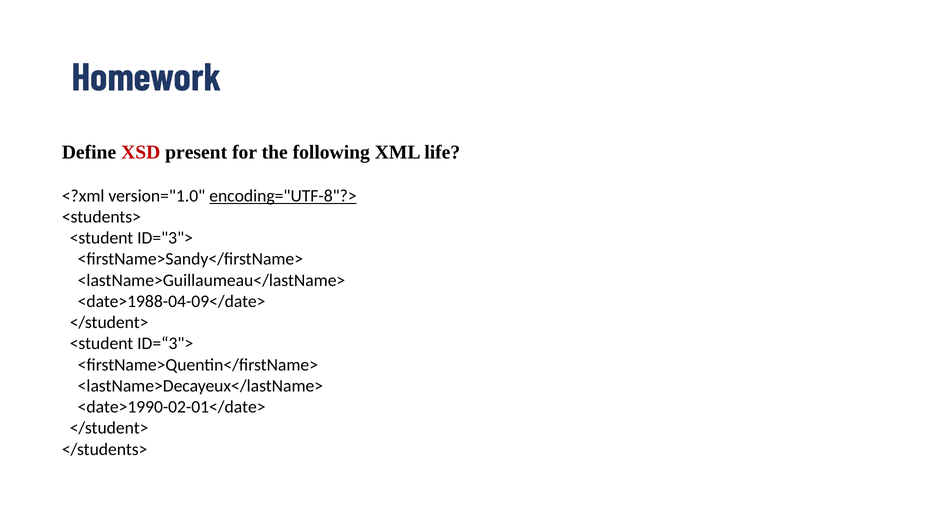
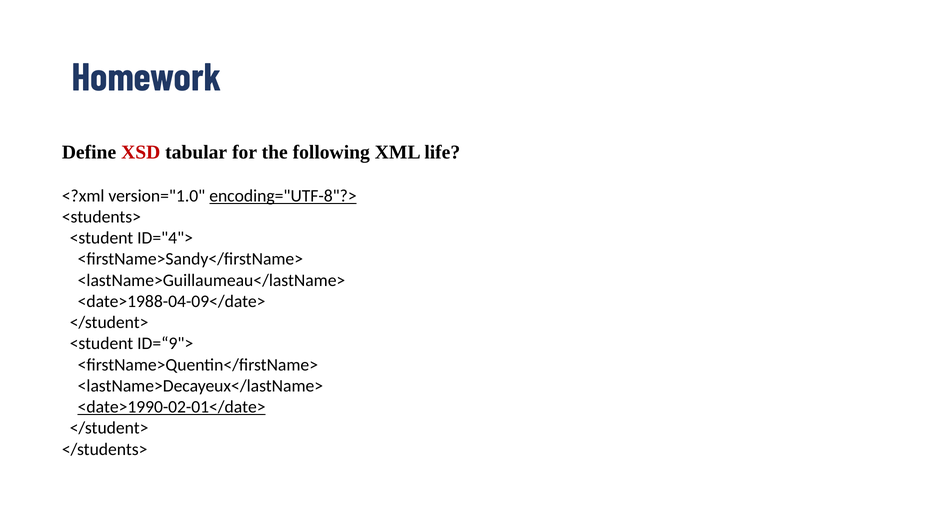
present: present -> tabular (196, 153)
ID="3">: ID="3"> -> ID="4"> (165, 238)
ID=“3">: ID=“3"> -> ID=“9"> (165, 344)
<date>1990-02-01</date> underline: none -> present (172, 407)
